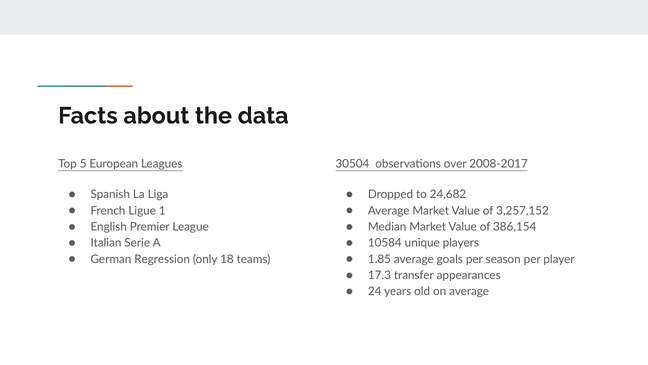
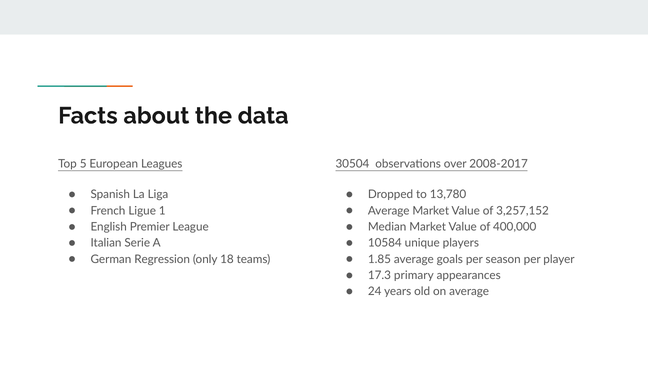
24,682: 24,682 -> 13,780 (448, 194)
386,154: 386,154 -> 400,000 (515, 227)
transfer: transfer -> primary (414, 275)
